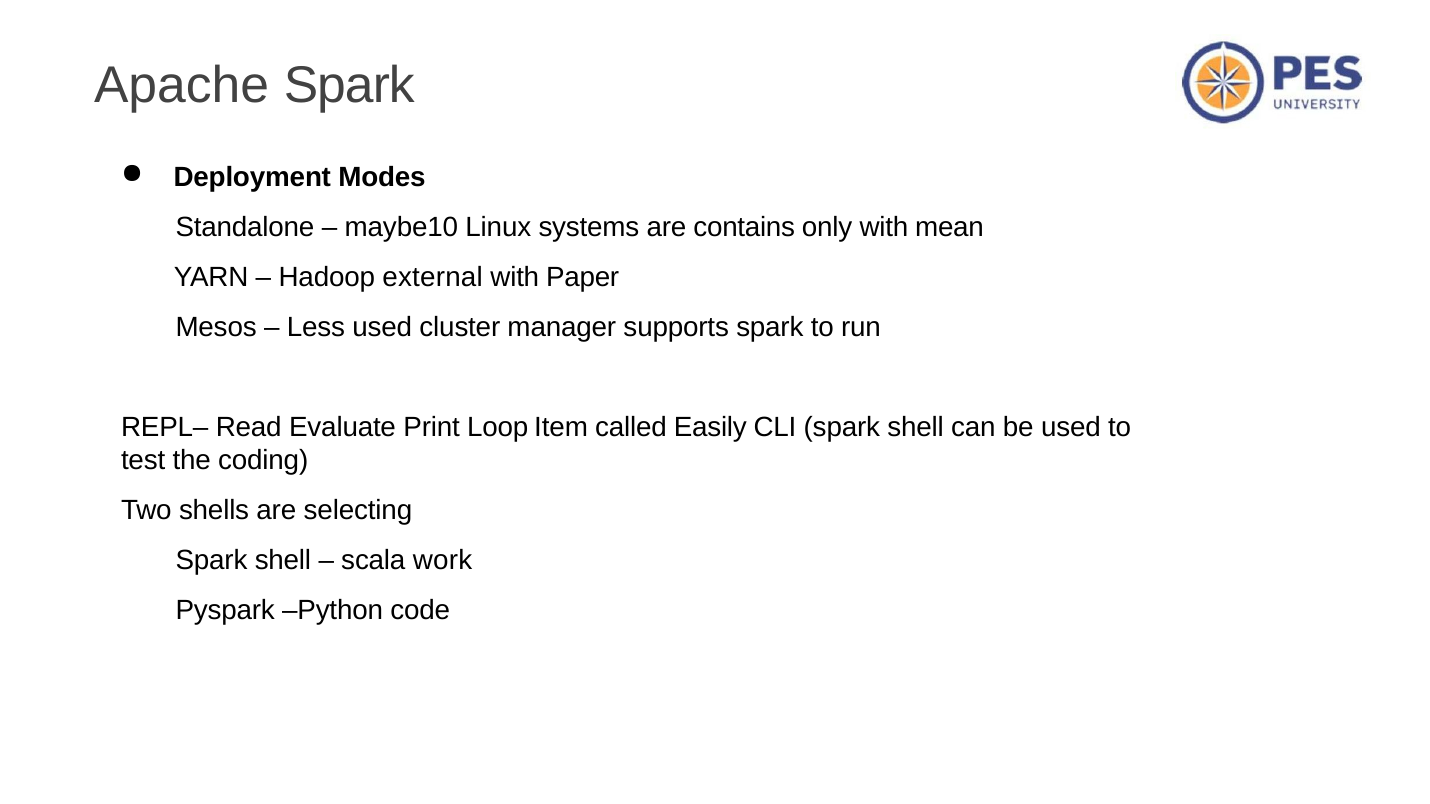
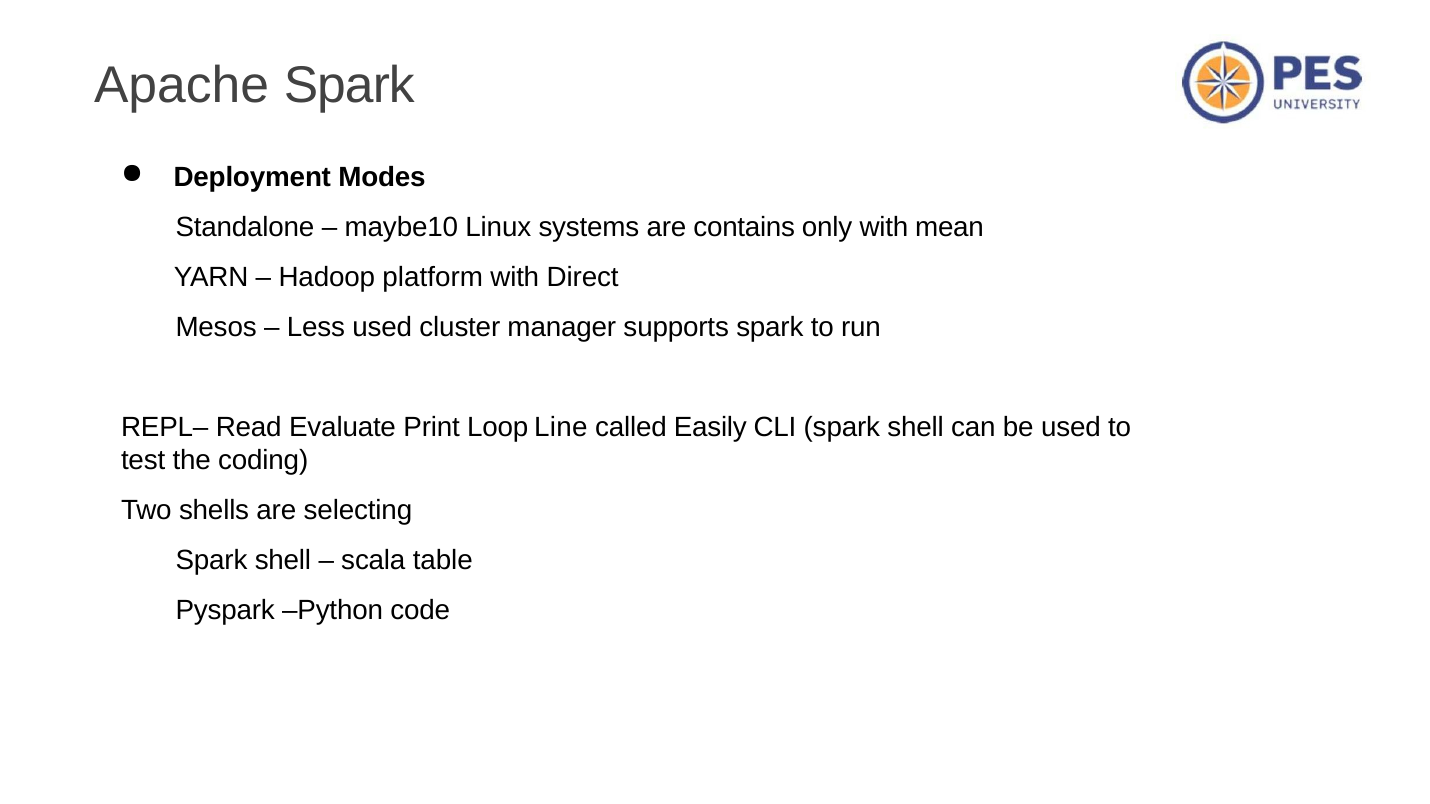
external: external -> platform (433, 277)
Paper: Paper -> Direct (583, 277)
Item: Item -> Line (561, 428)
work: work -> table (443, 561)
